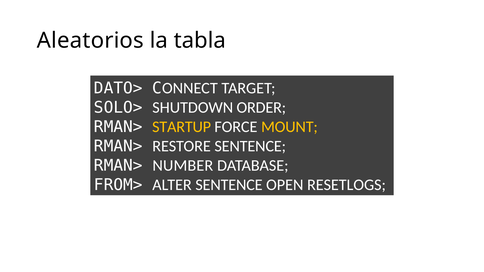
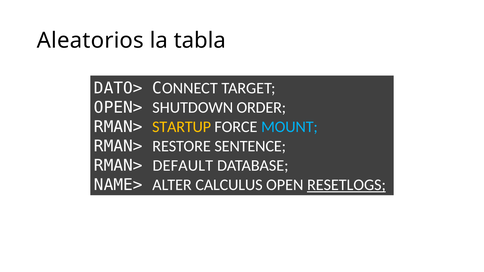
SOLO>: SOLO> -> OPEN> (118, 108)
MOUNT colour: yellow -> light blue (289, 127)
NUMBER: NUMBER -> DEFAULT (183, 166)
FROM>: FROM> -> NAME> (118, 185)
ALTER SENTENCE: SENTENCE -> CALCULUS (229, 185)
RESETLOGS underline: none -> present (346, 185)
